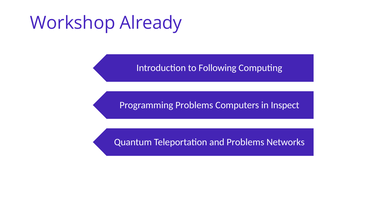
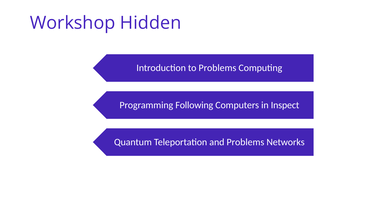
Already: Already -> Hidden (151, 23)
to Following: Following -> Problems (217, 68)
Programming Problems: Problems -> Following (194, 105)
